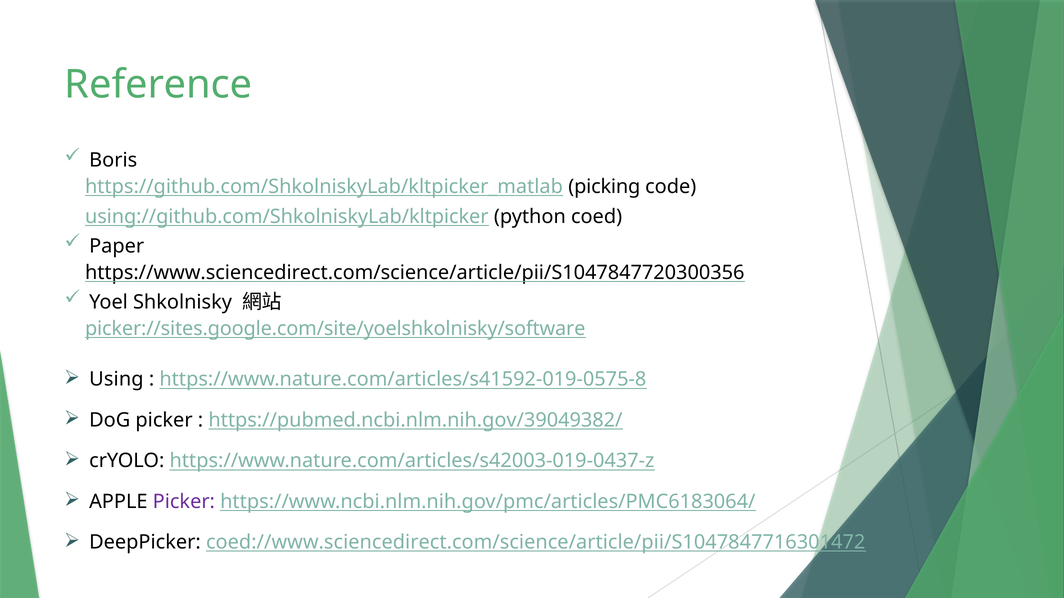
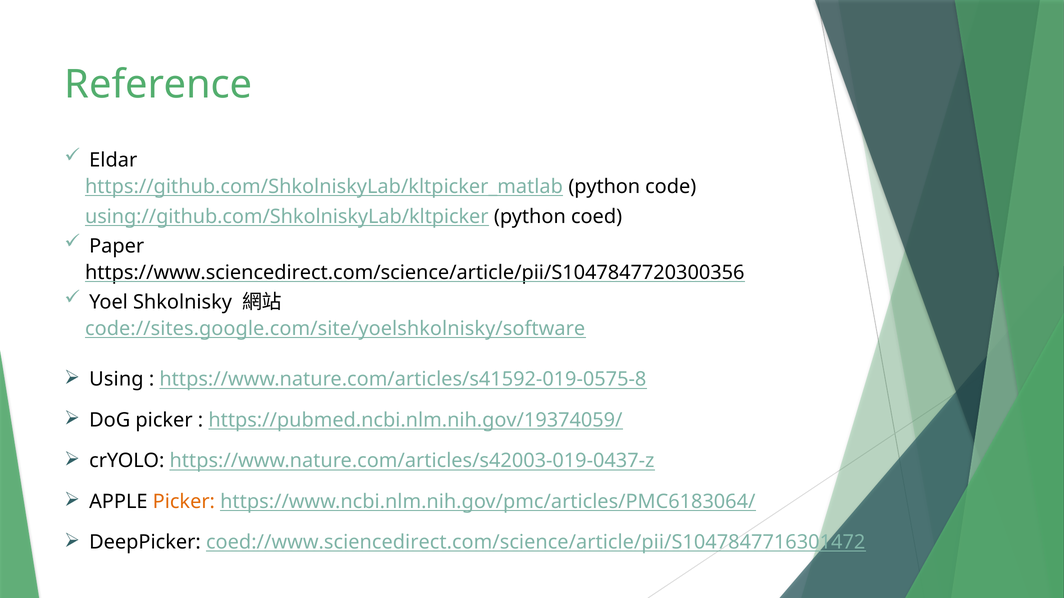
Boris: Boris -> Eldar (113, 160)
https://github.com/ShkolniskyLab/kltpicker_matlab picking: picking -> python (604, 187)
picker://sites.google.com/site/yoelshkolnisky/software: picker://sites.google.com/site/yoelshkolnisky/software -> code://sites.google.com/site/yoelshkolnisky/software (335, 329)
https://pubmed.ncbi.nlm.nih.gov/39049382/: https://pubmed.ncbi.nlm.nih.gov/39049382/ -> https://pubmed.ncbi.nlm.nih.gov/19374059/ (415, 420)
Picker colour: purple -> orange (184, 502)
